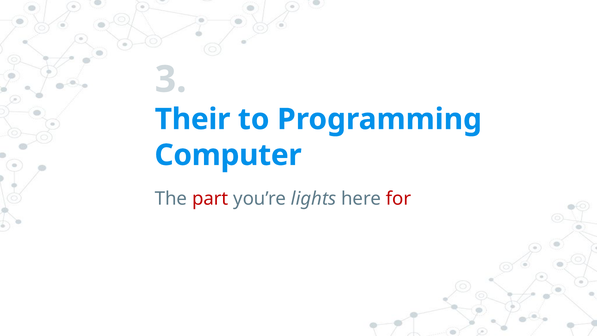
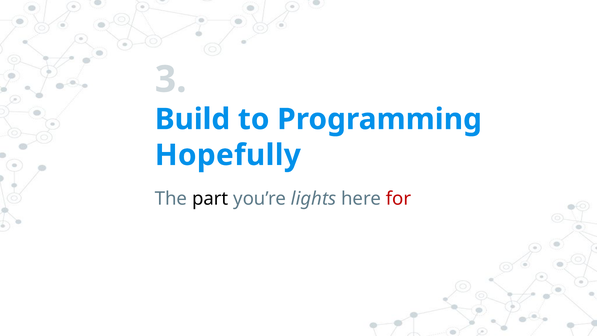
Their: Their -> Build (193, 119)
Computer: Computer -> Hopefully (228, 155)
part colour: red -> black (210, 199)
